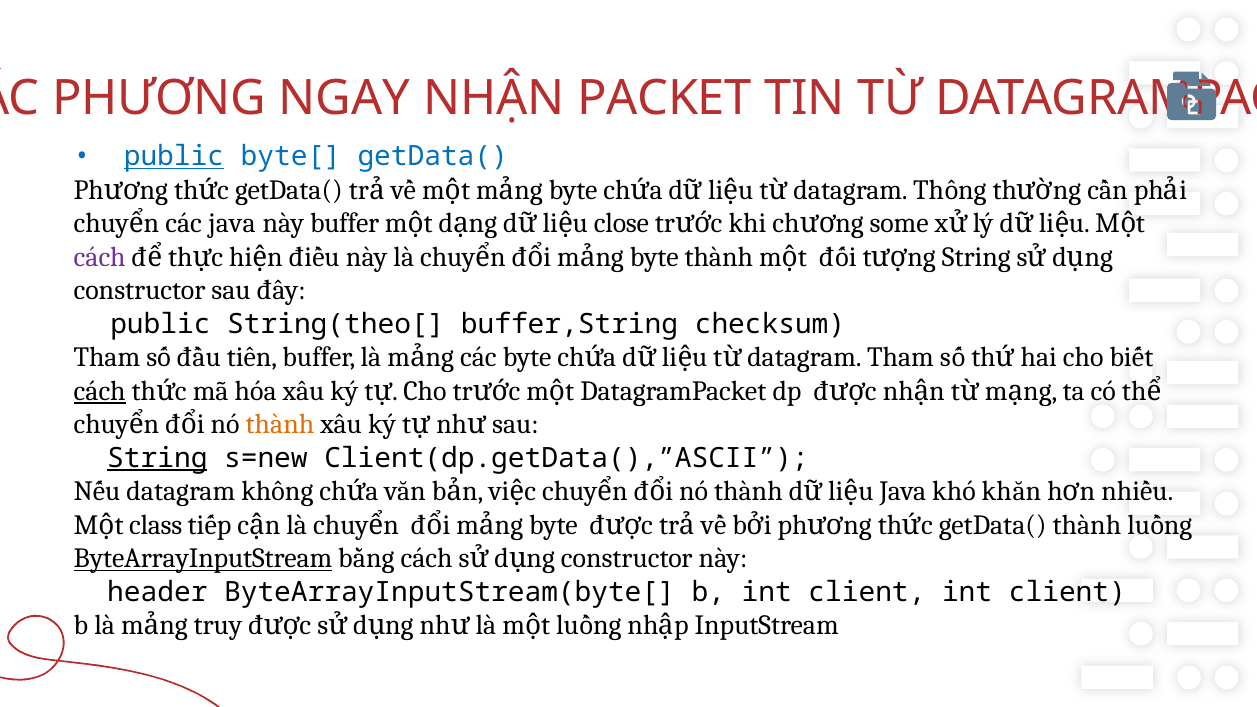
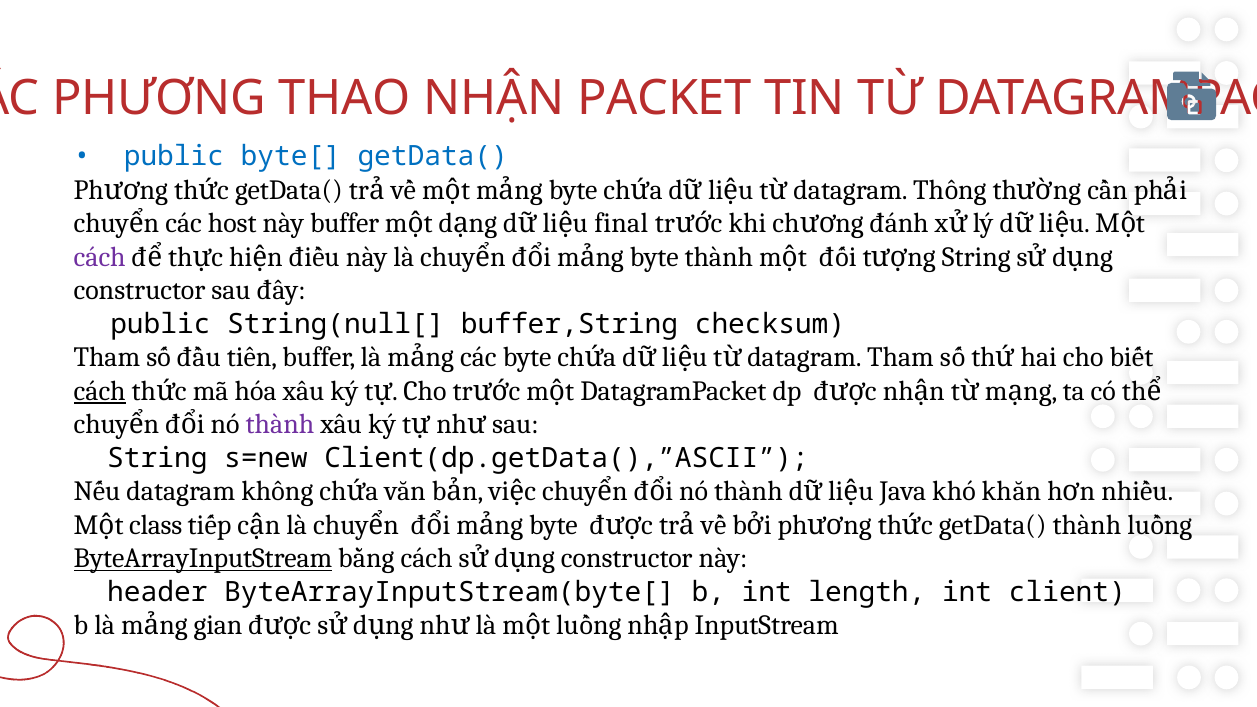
NGAY: NGAY -> THAO (345, 99)
public underline: present -> none (174, 157)
các java: java -> host (232, 224)
close: close -> final (621, 224)
some: some -> đánh (899, 224)
String(theo[: String(theo[ -> String(null[ (336, 324)
thành colour: orange -> purple (280, 425)
String underline: present -> none (157, 458)
b int client: client -> length (867, 592)
truy: truy -> gian (218, 626)
